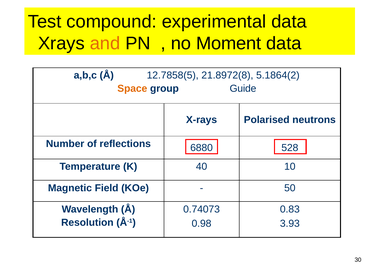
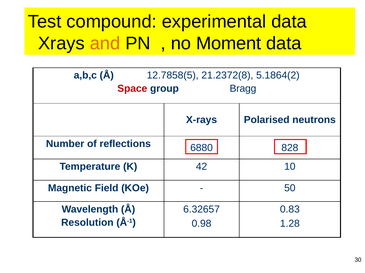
21.8972(8: 21.8972(8 -> 21.2372(8 (227, 76)
Space colour: orange -> red (132, 89)
Guide: Guide -> Bragg (243, 89)
528: 528 -> 828 (290, 148)
40: 40 -> 42 (202, 167)
0.74073: 0.74073 -> 6.32657 (202, 210)
3.93: 3.93 -> 1.28 (290, 224)
